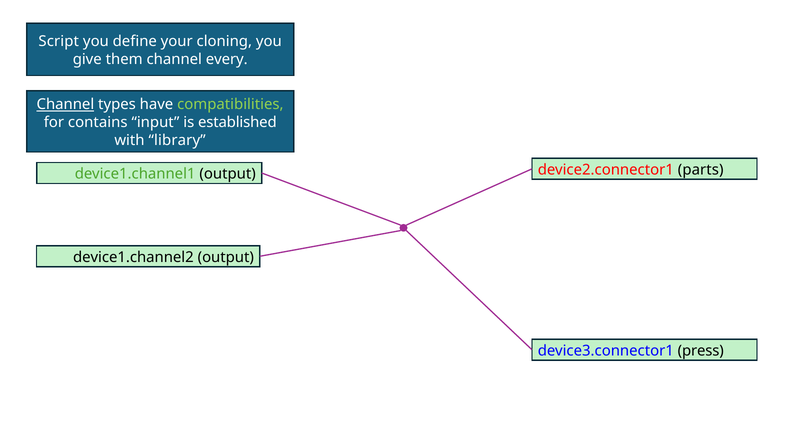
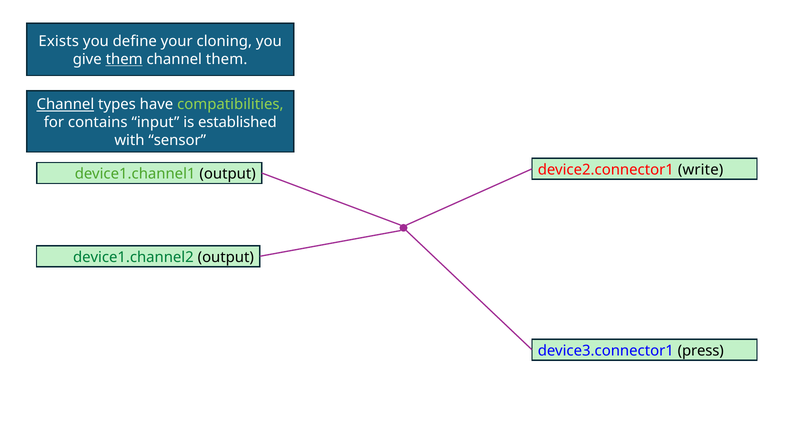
Script: Script -> Exists (59, 41)
them underline: none -> present (124, 59)
channel every: every -> them (227, 59)
library: library -> sensor (177, 140)
parts: parts -> write (701, 170)
device1.channel2 colour: black -> green (133, 257)
